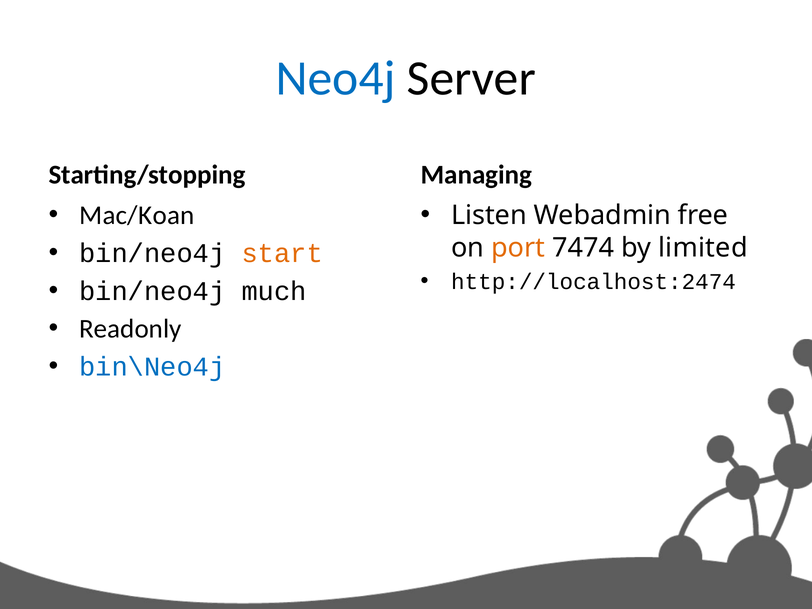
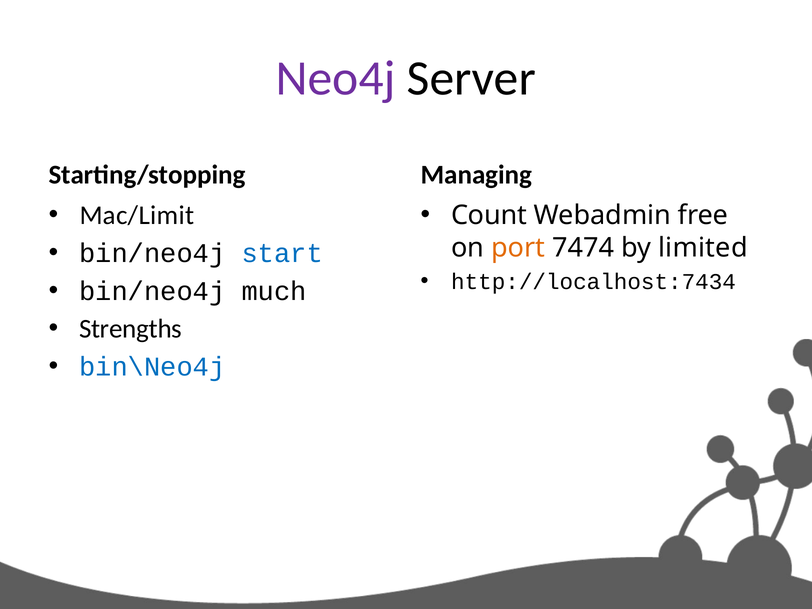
Neo4j colour: blue -> purple (336, 79)
Mac/Koan: Mac/Koan -> Mac/Limit (137, 215)
Listen: Listen -> Count (489, 215)
start colour: orange -> blue (282, 253)
http://localhost:2474: http://localhost:2474 -> http://localhost:7434 (593, 282)
Readonly: Readonly -> Strengths (131, 329)
